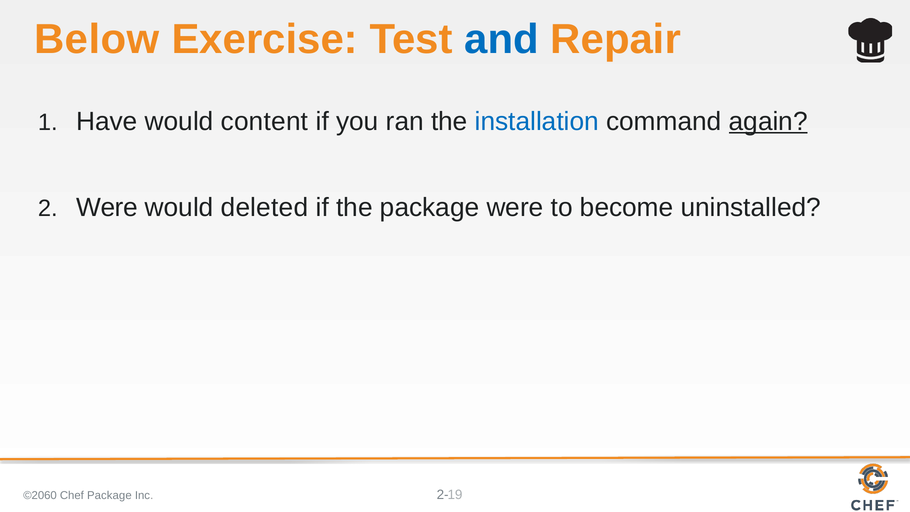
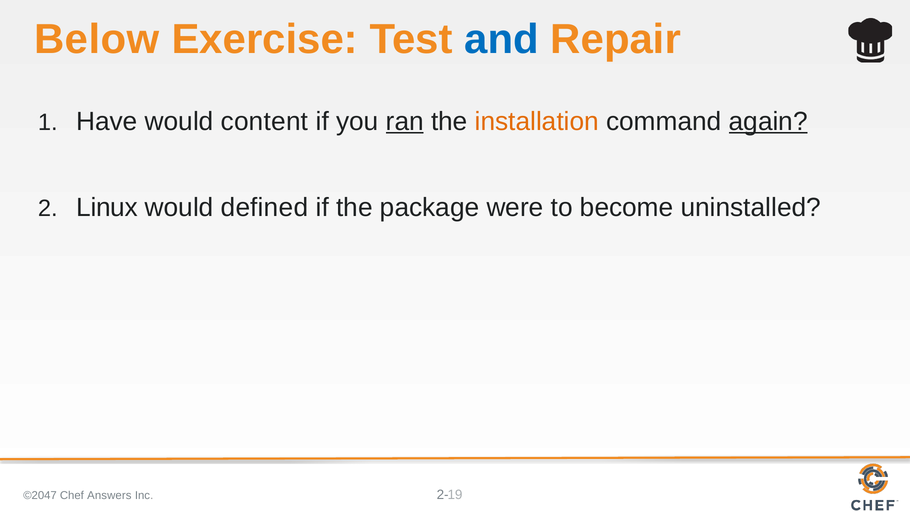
ran underline: none -> present (405, 122)
installation colour: blue -> orange (537, 122)
Were: Were -> Linux (107, 207)
deleted: deleted -> defined (264, 207)
©2060: ©2060 -> ©2047 (40, 495)
Chef Package: Package -> Answers (109, 495)
